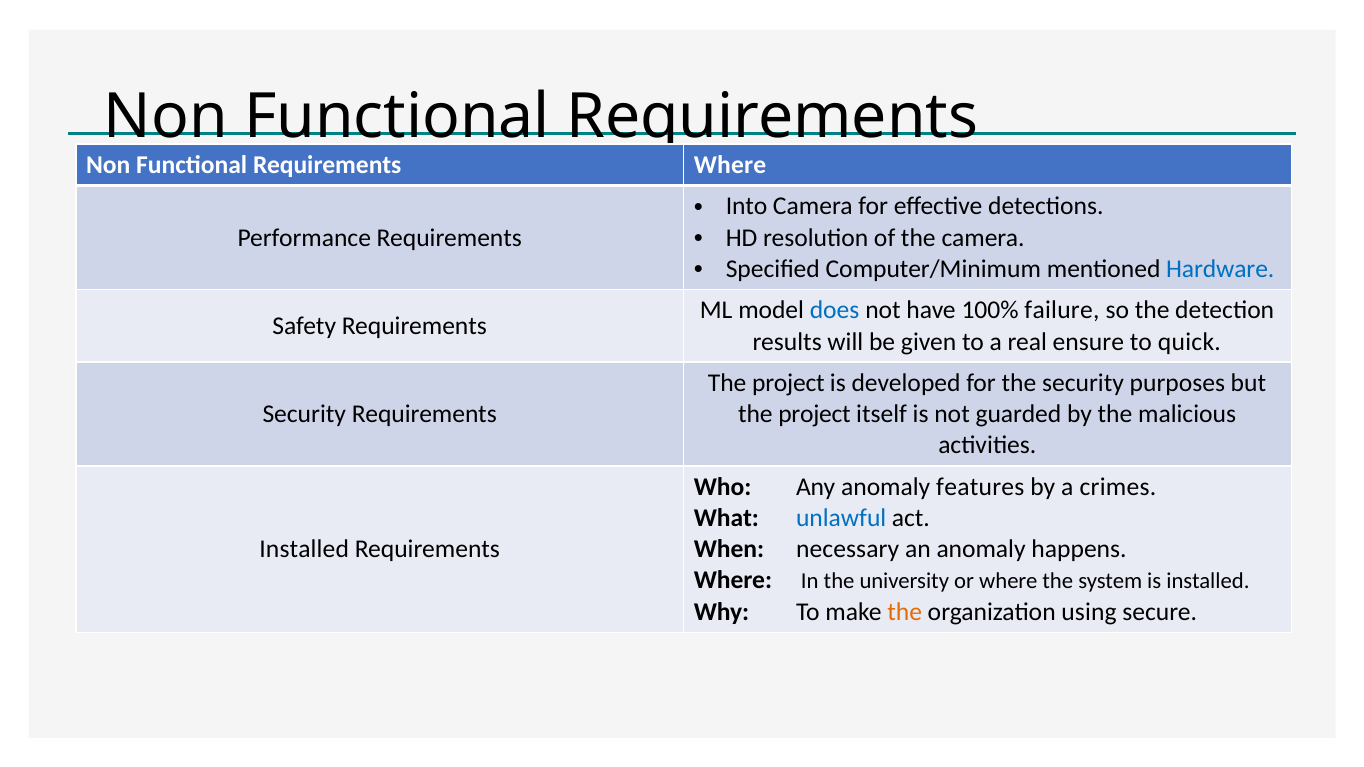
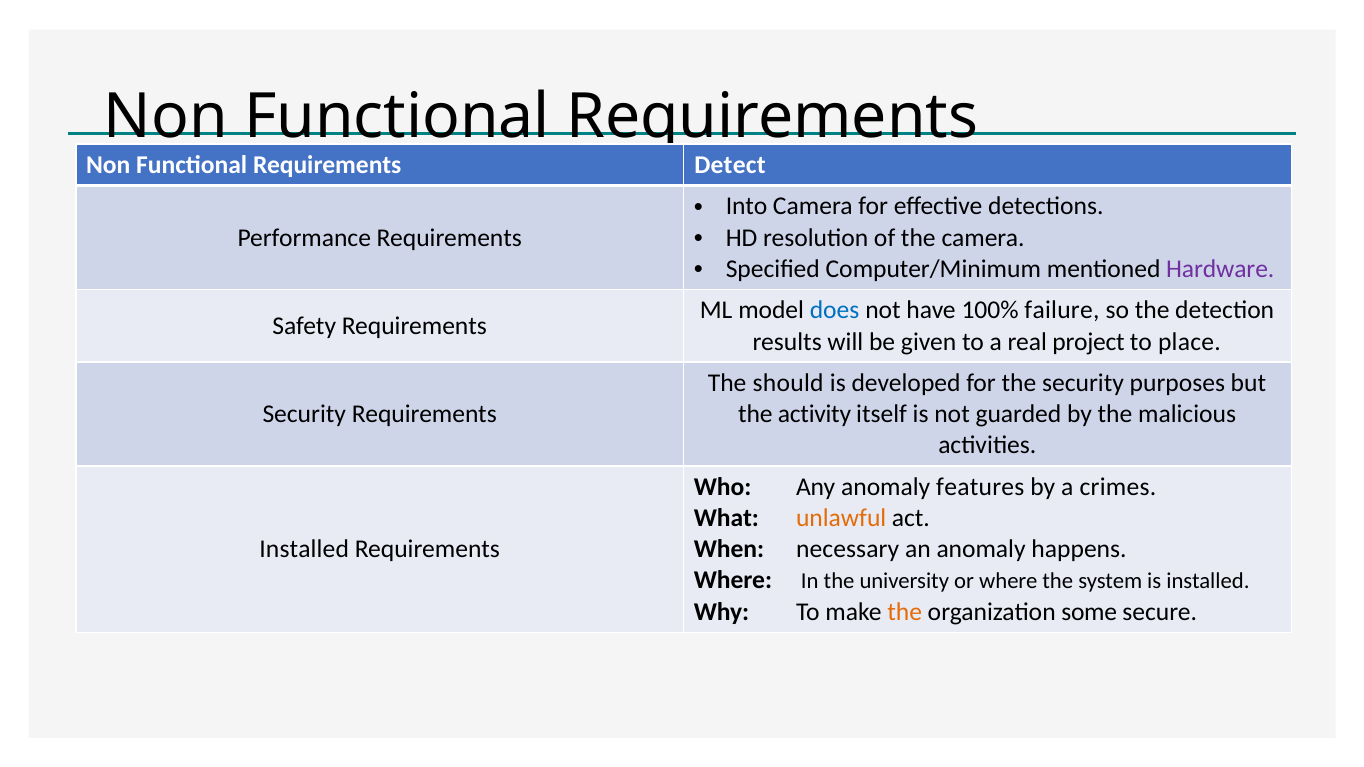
Requirements Where: Where -> Detect (730, 165)
Hardware colour: blue -> purple (1220, 269)
ensure: ensure -> project (1089, 342)
quick: quick -> place (1189, 342)
project: project -> should (788, 383)
project: project -> activity (815, 414)
unlawful colour: blue -> orange (841, 518)
using: using -> some (1089, 612)
